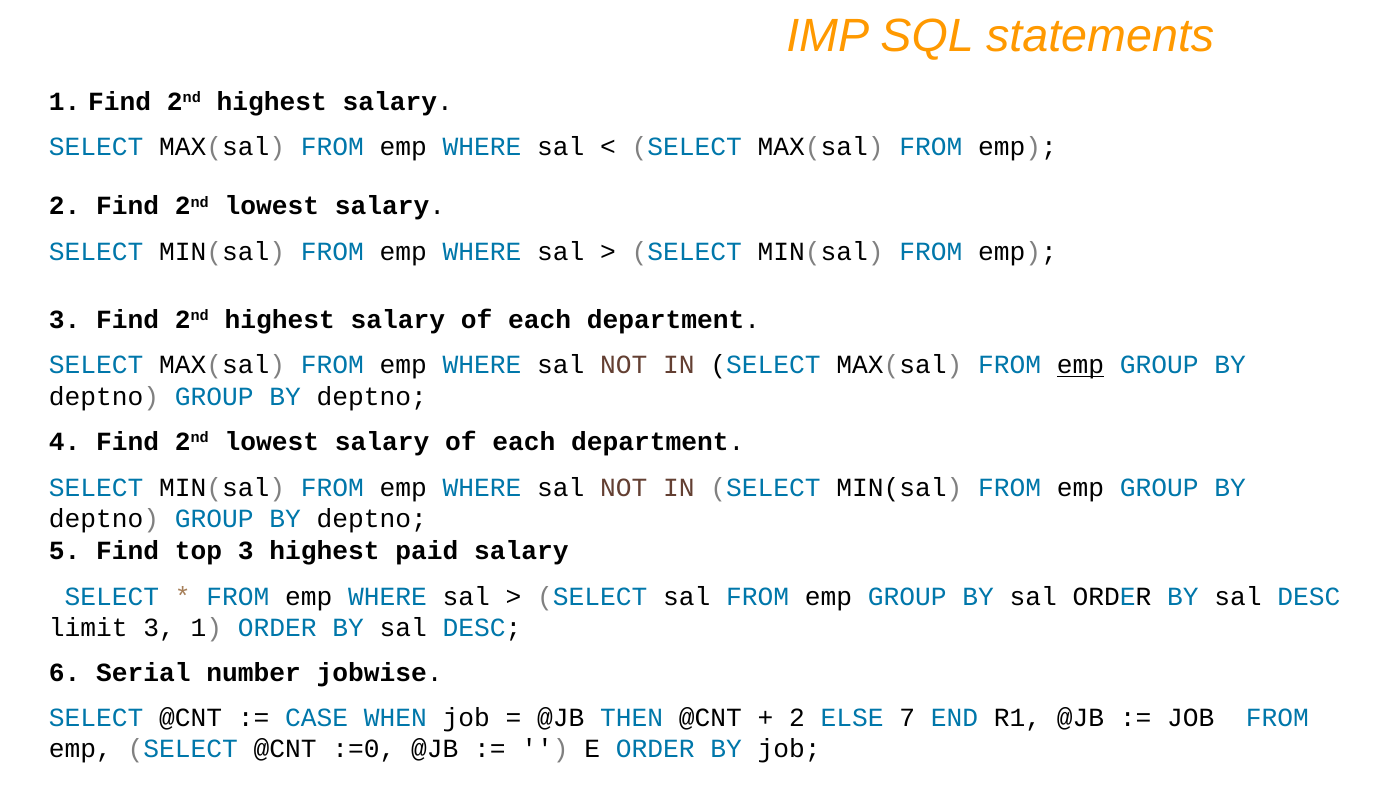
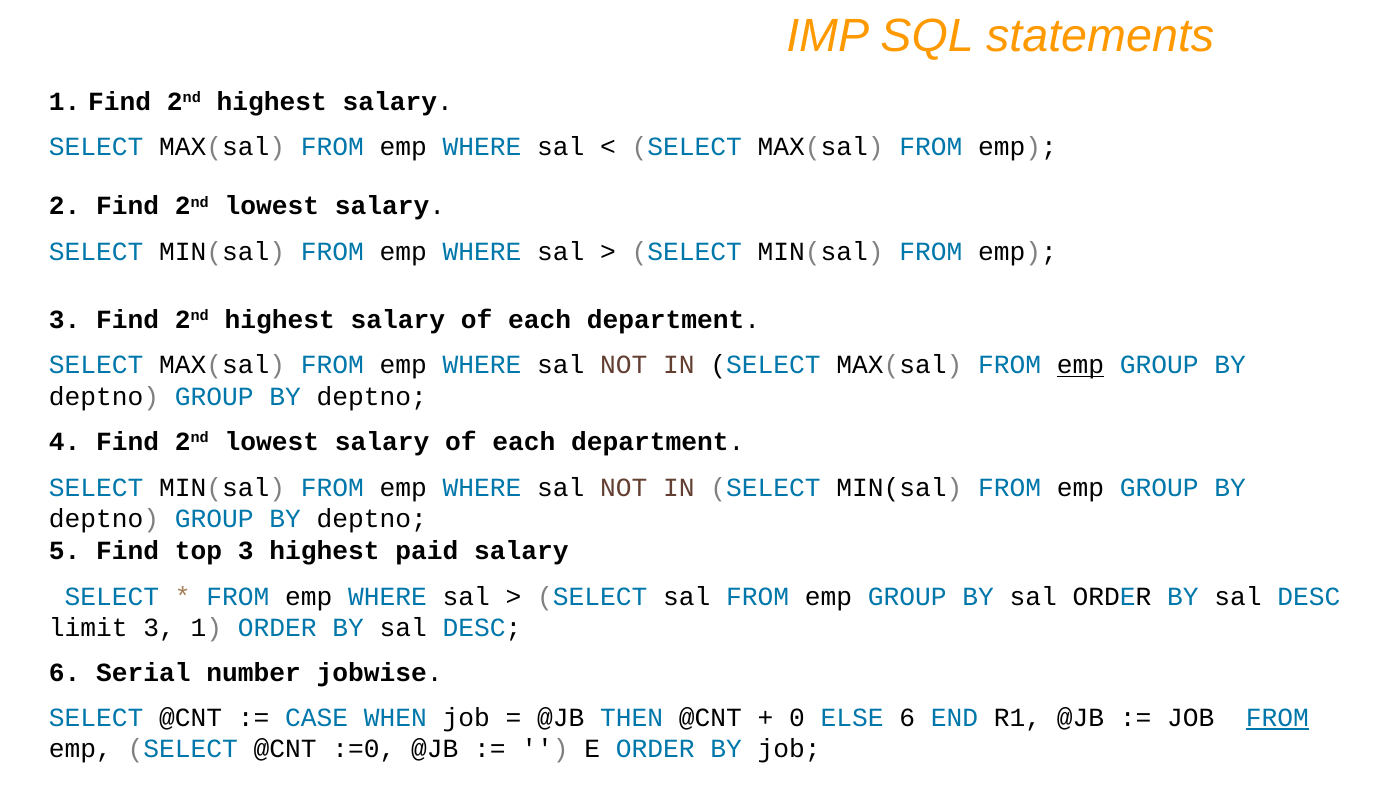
2: 2 -> 0 (797, 718)
ELSE 7: 7 -> 6 (907, 718)
FROM underline: none -> present (1277, 718)
